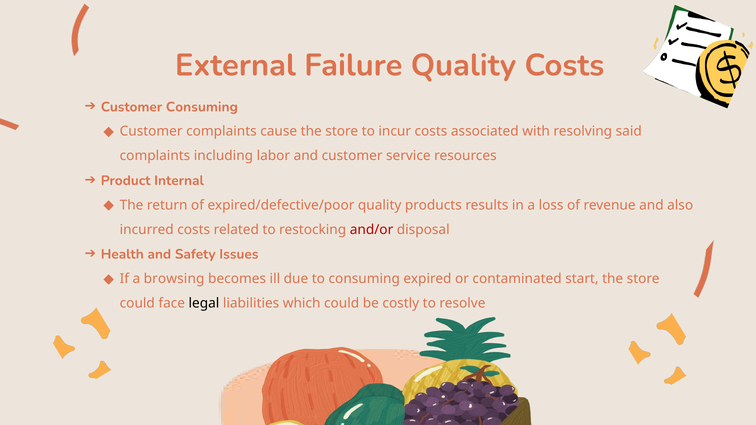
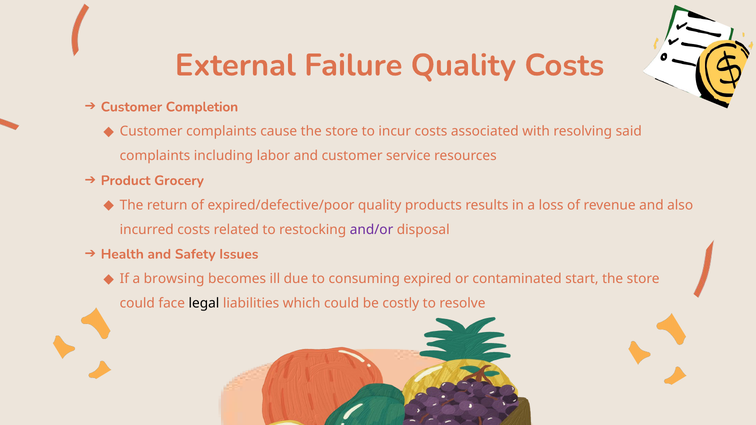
Customer Consuming: Consuming -> Completion (202, 107)
Internal: Internal -> Grocery (179, 181)
and/or colour: red -> purple (372, 230)
